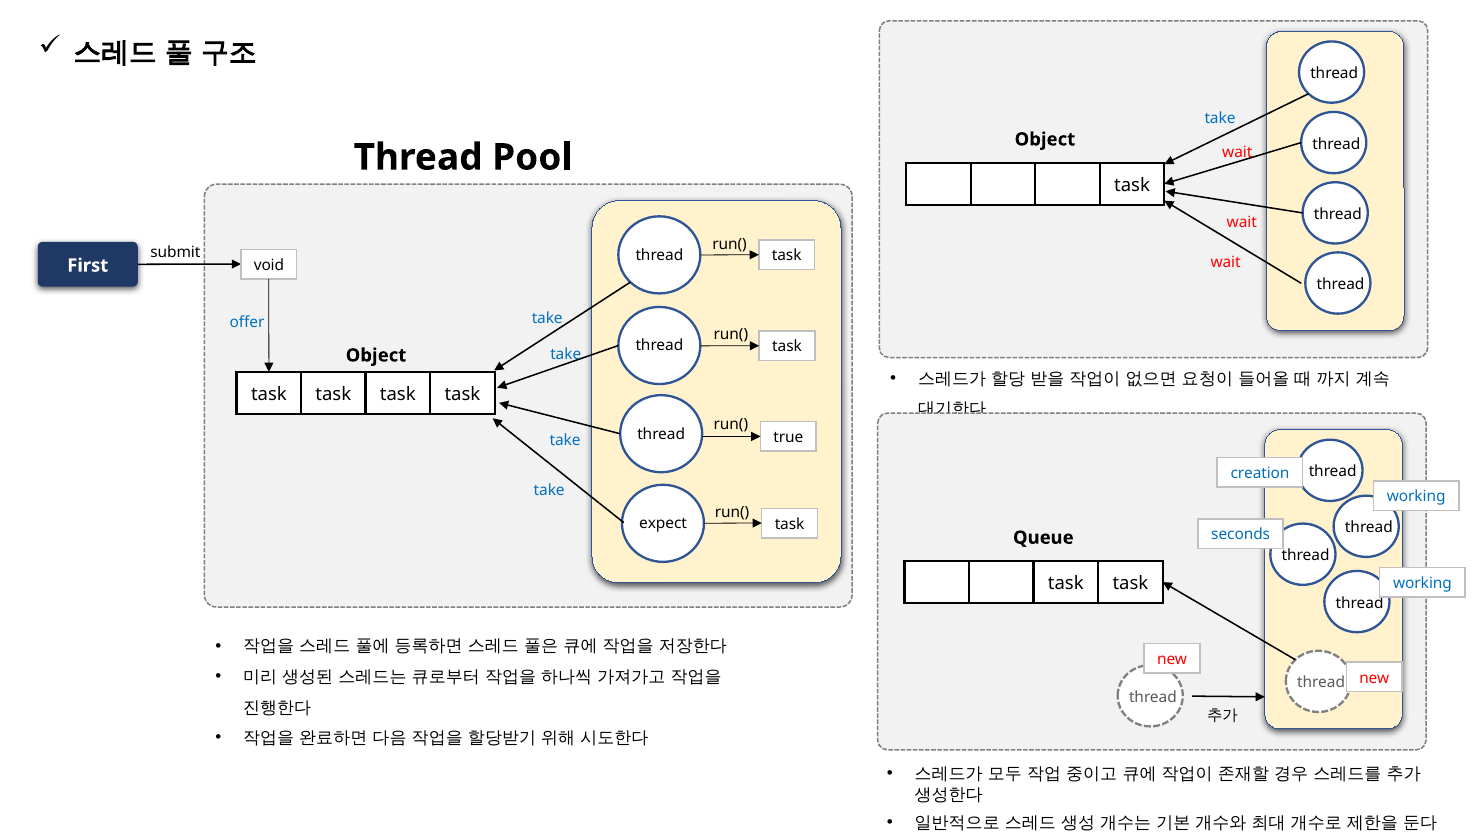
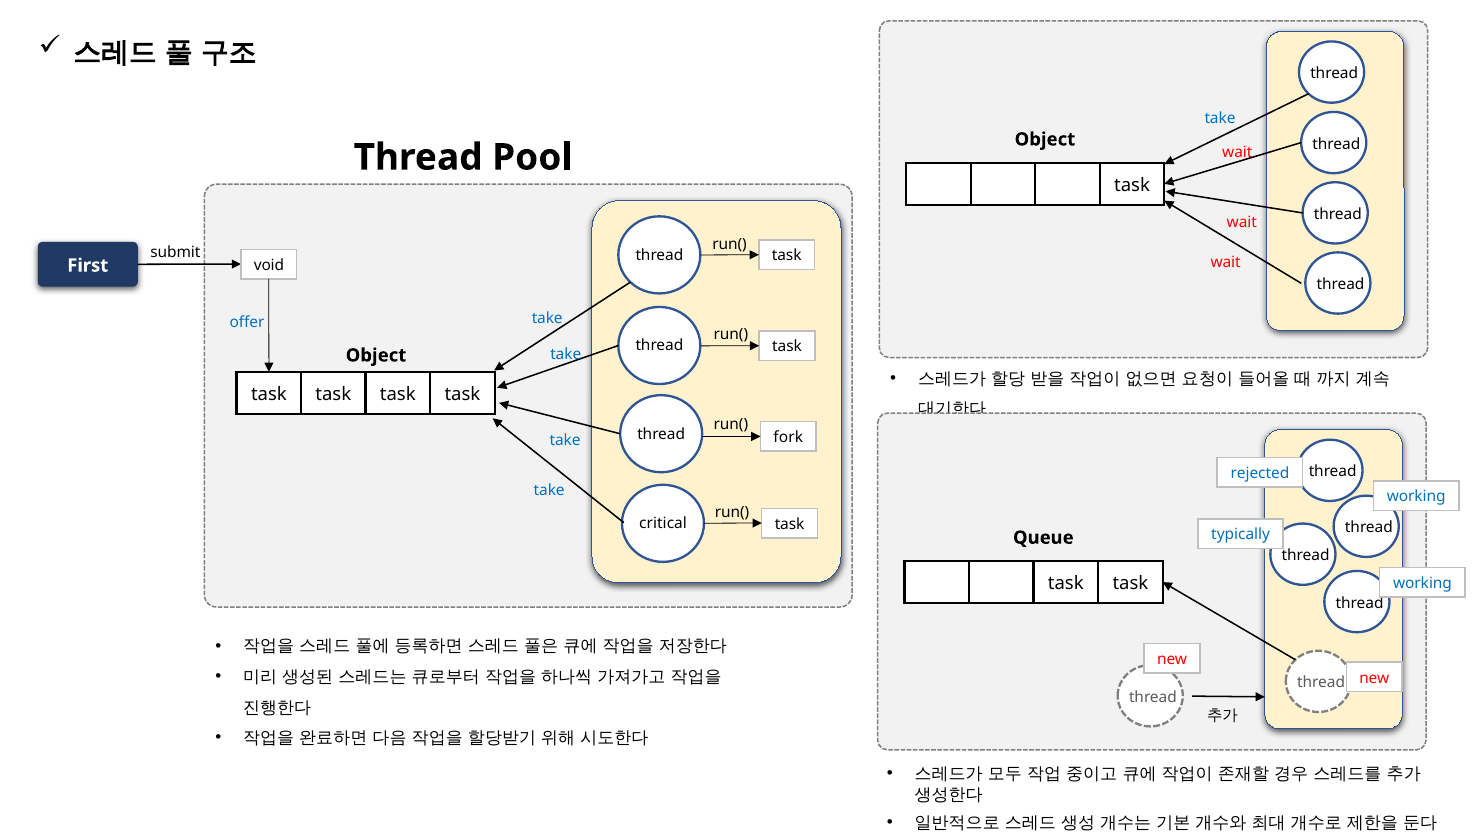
true: true -> fork (788, 438)
creation: creation -> rejected (1260, 474)
expect: expect -> critical (663, 524)
seconds: seconds -> typically (1241, 535)
